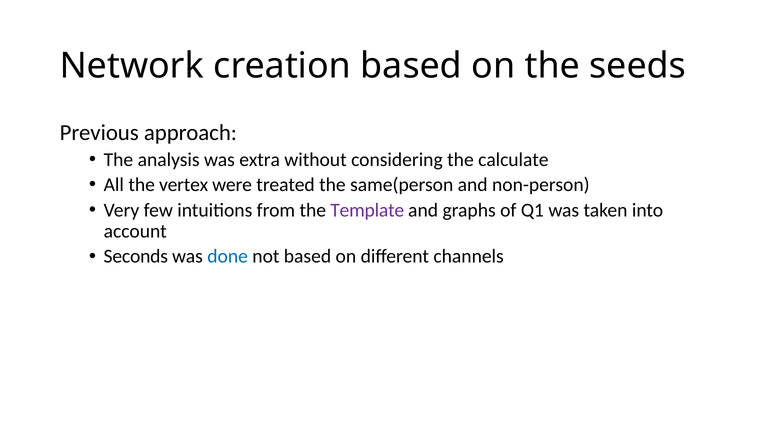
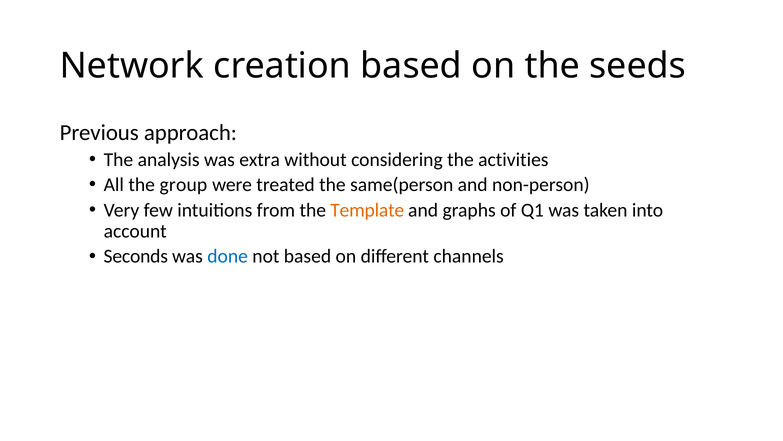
calculate: calculate -> activities (513, 159)
vertex: vertex -> group (183, 185)
Template colour: purple -> orange (367, 210)
